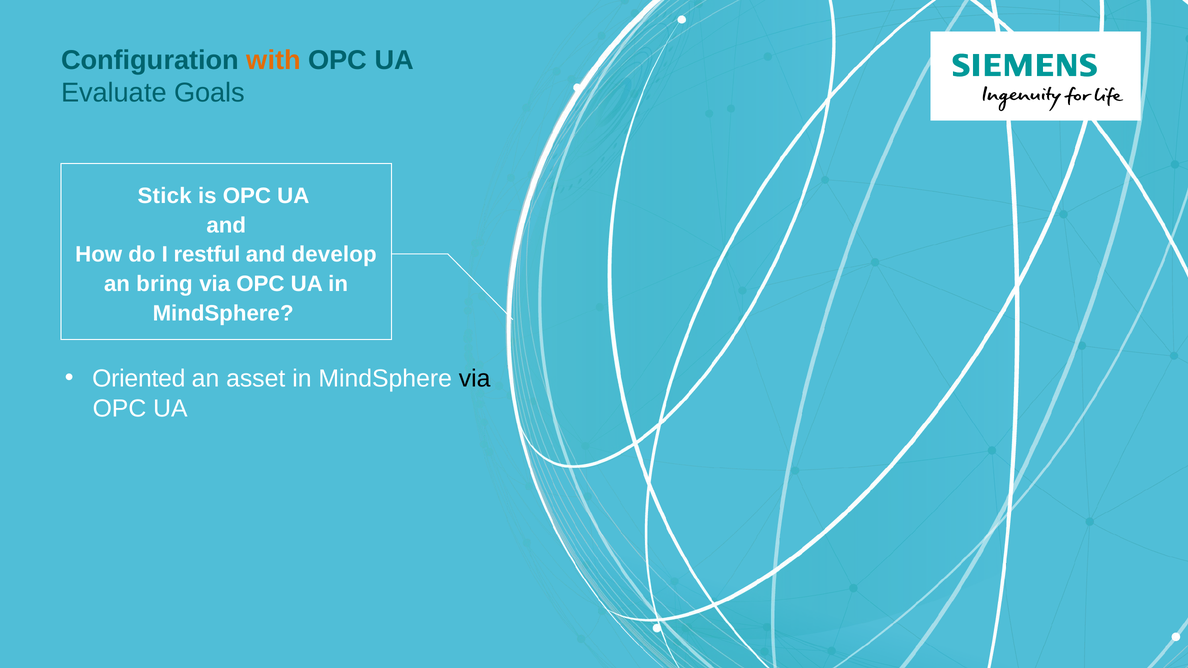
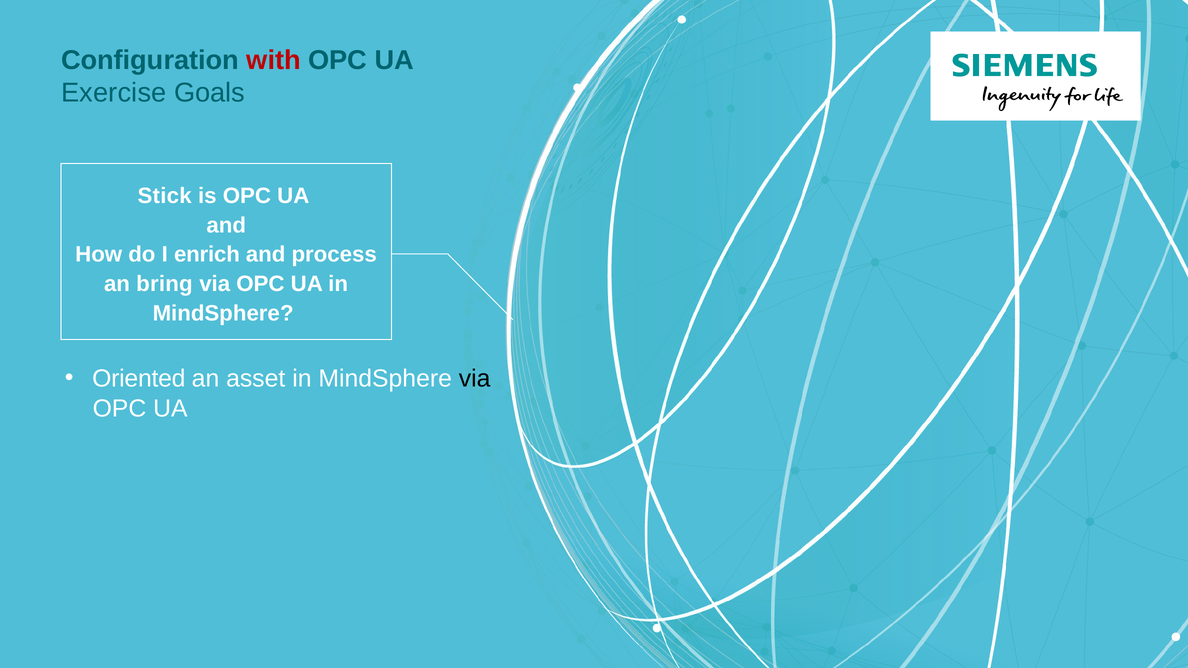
with colour: orange -> red (274, 60)
Evaluate: Evaluate -> Exercise (114, 93)
restful: restful -> enrich (207, 255)
develop: develop -> process (334, 255)
